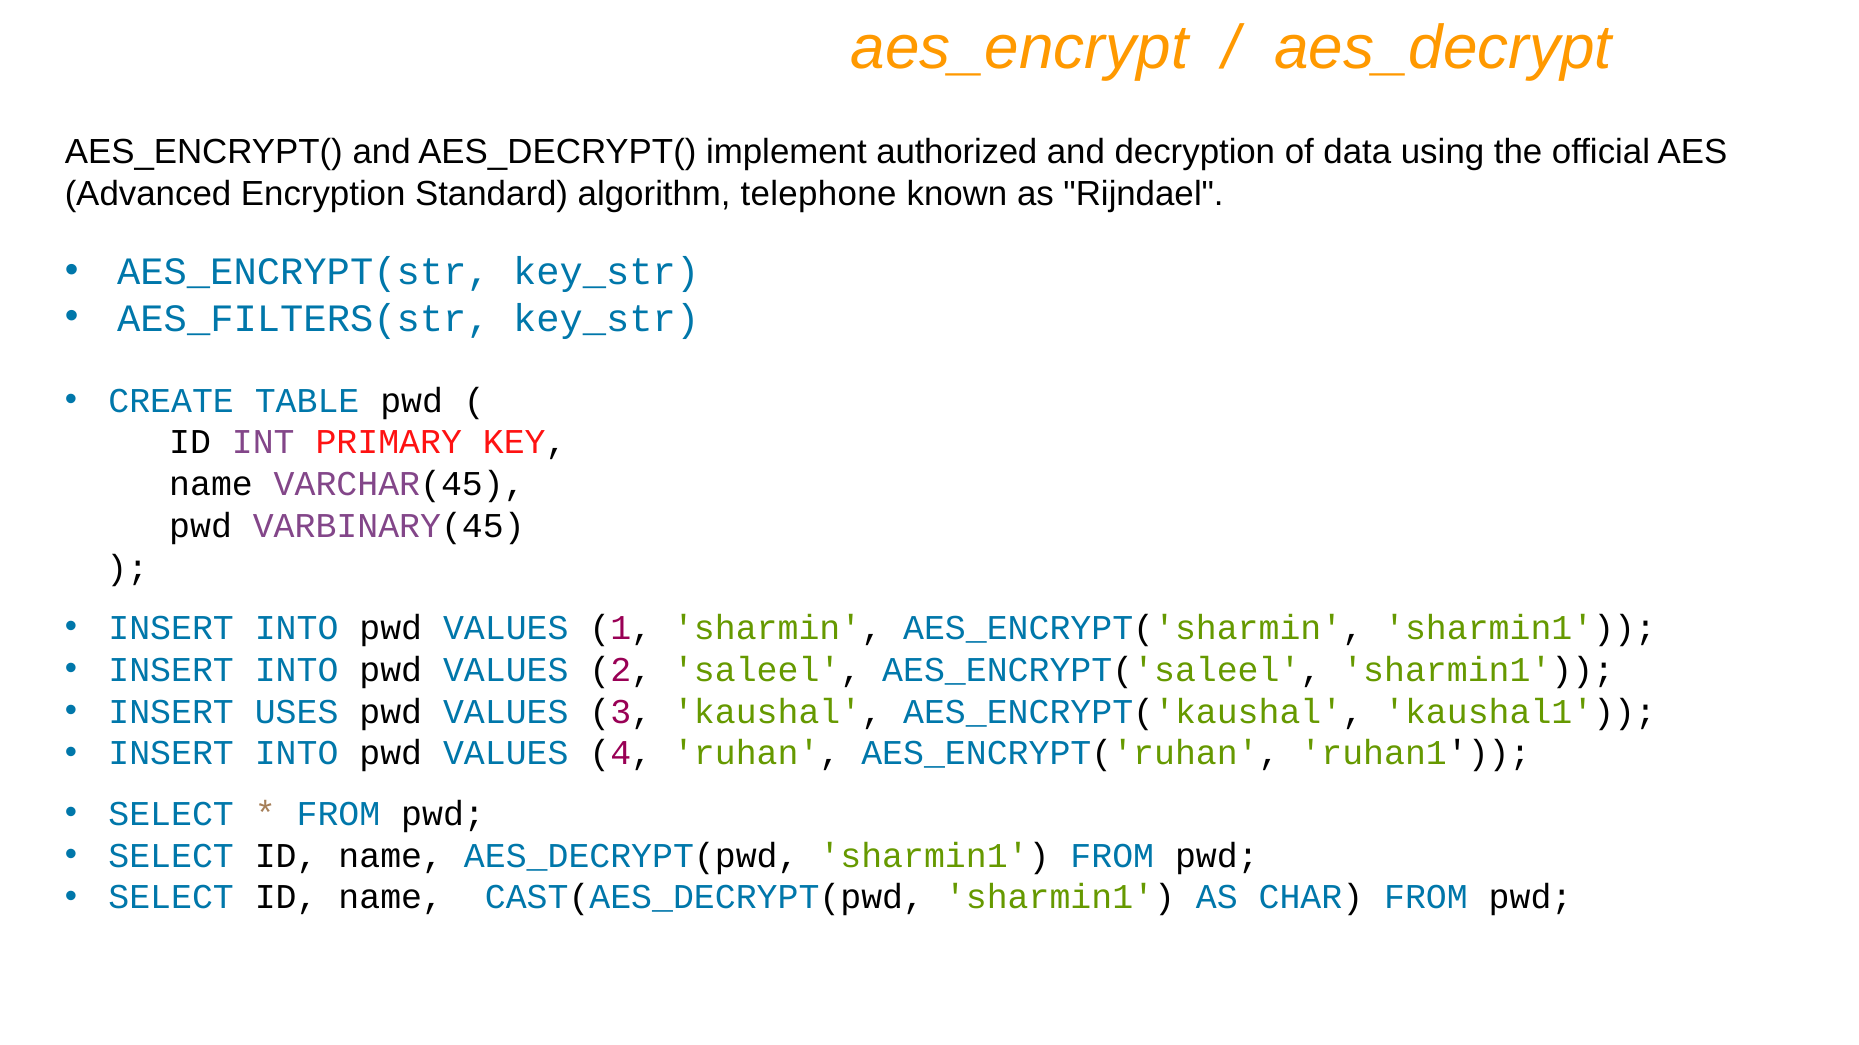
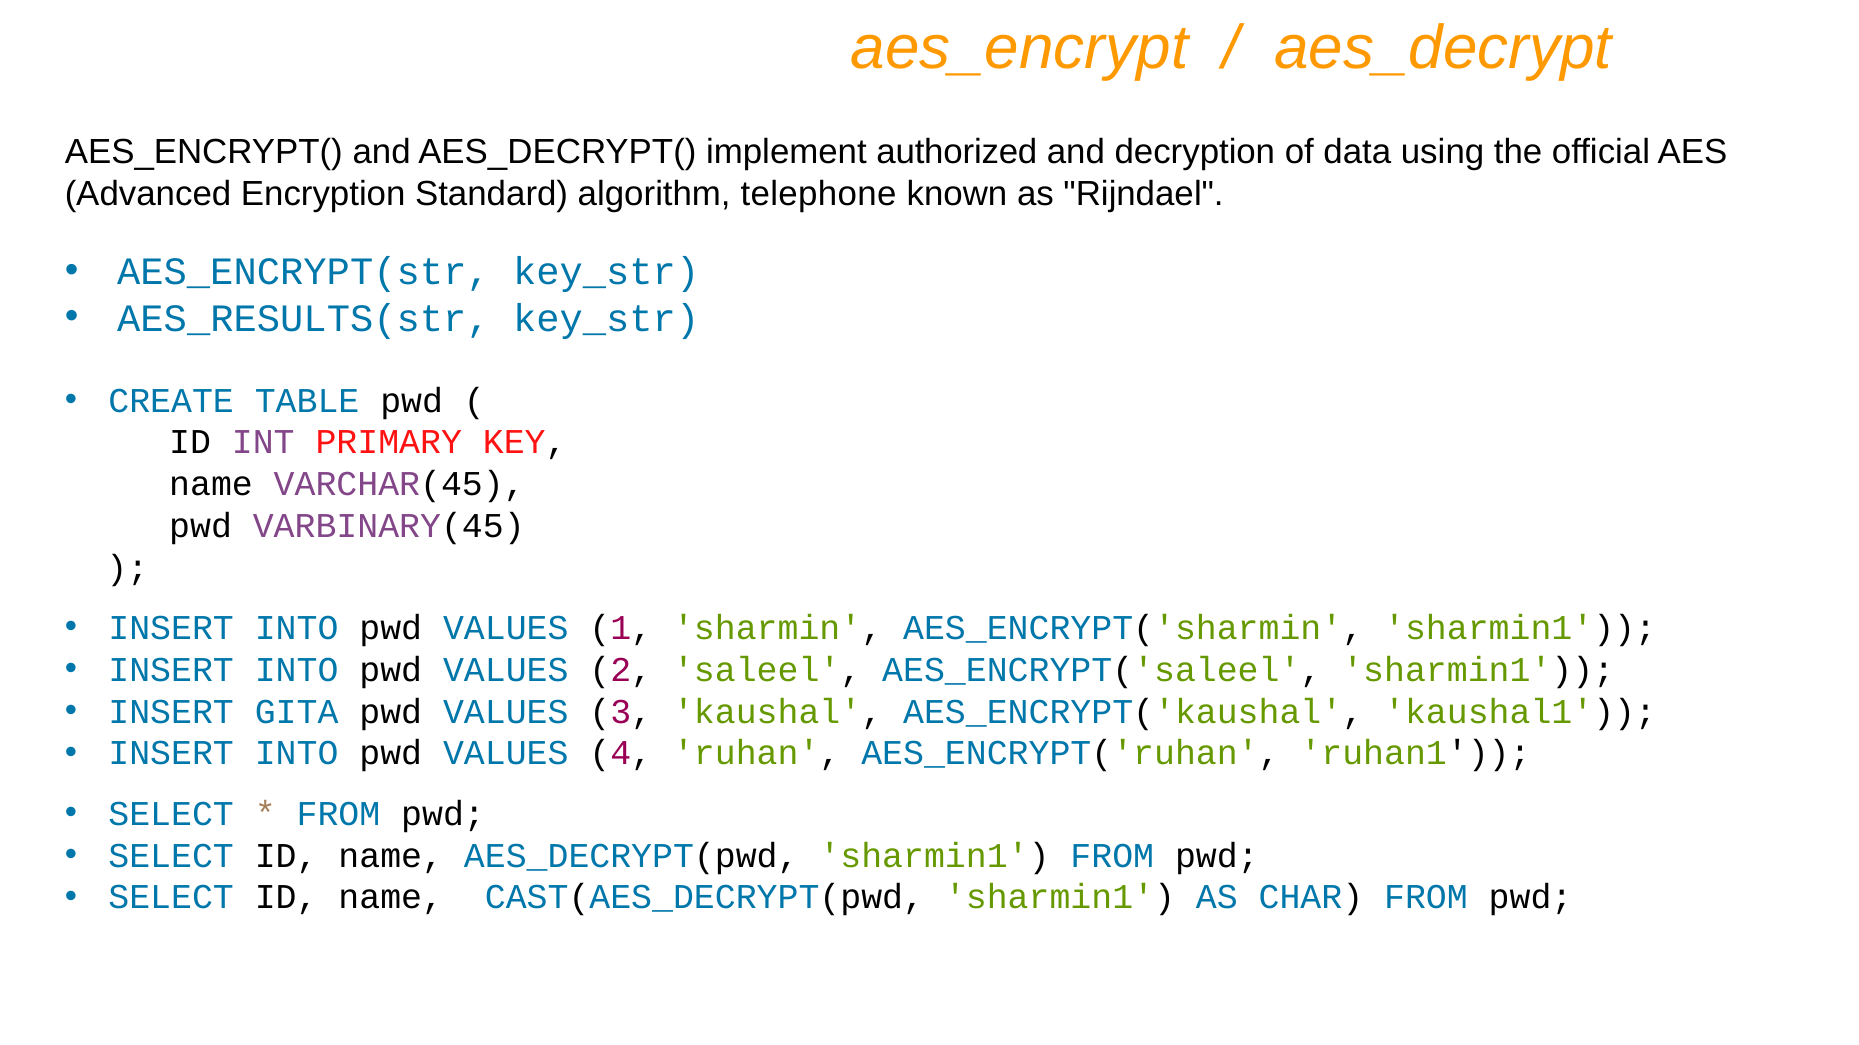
AES_FILTERS(str: AES_FILTERS(str -> AES_RESULTS(str (303, 318)
USES: USES -> GITA (297, 712)
